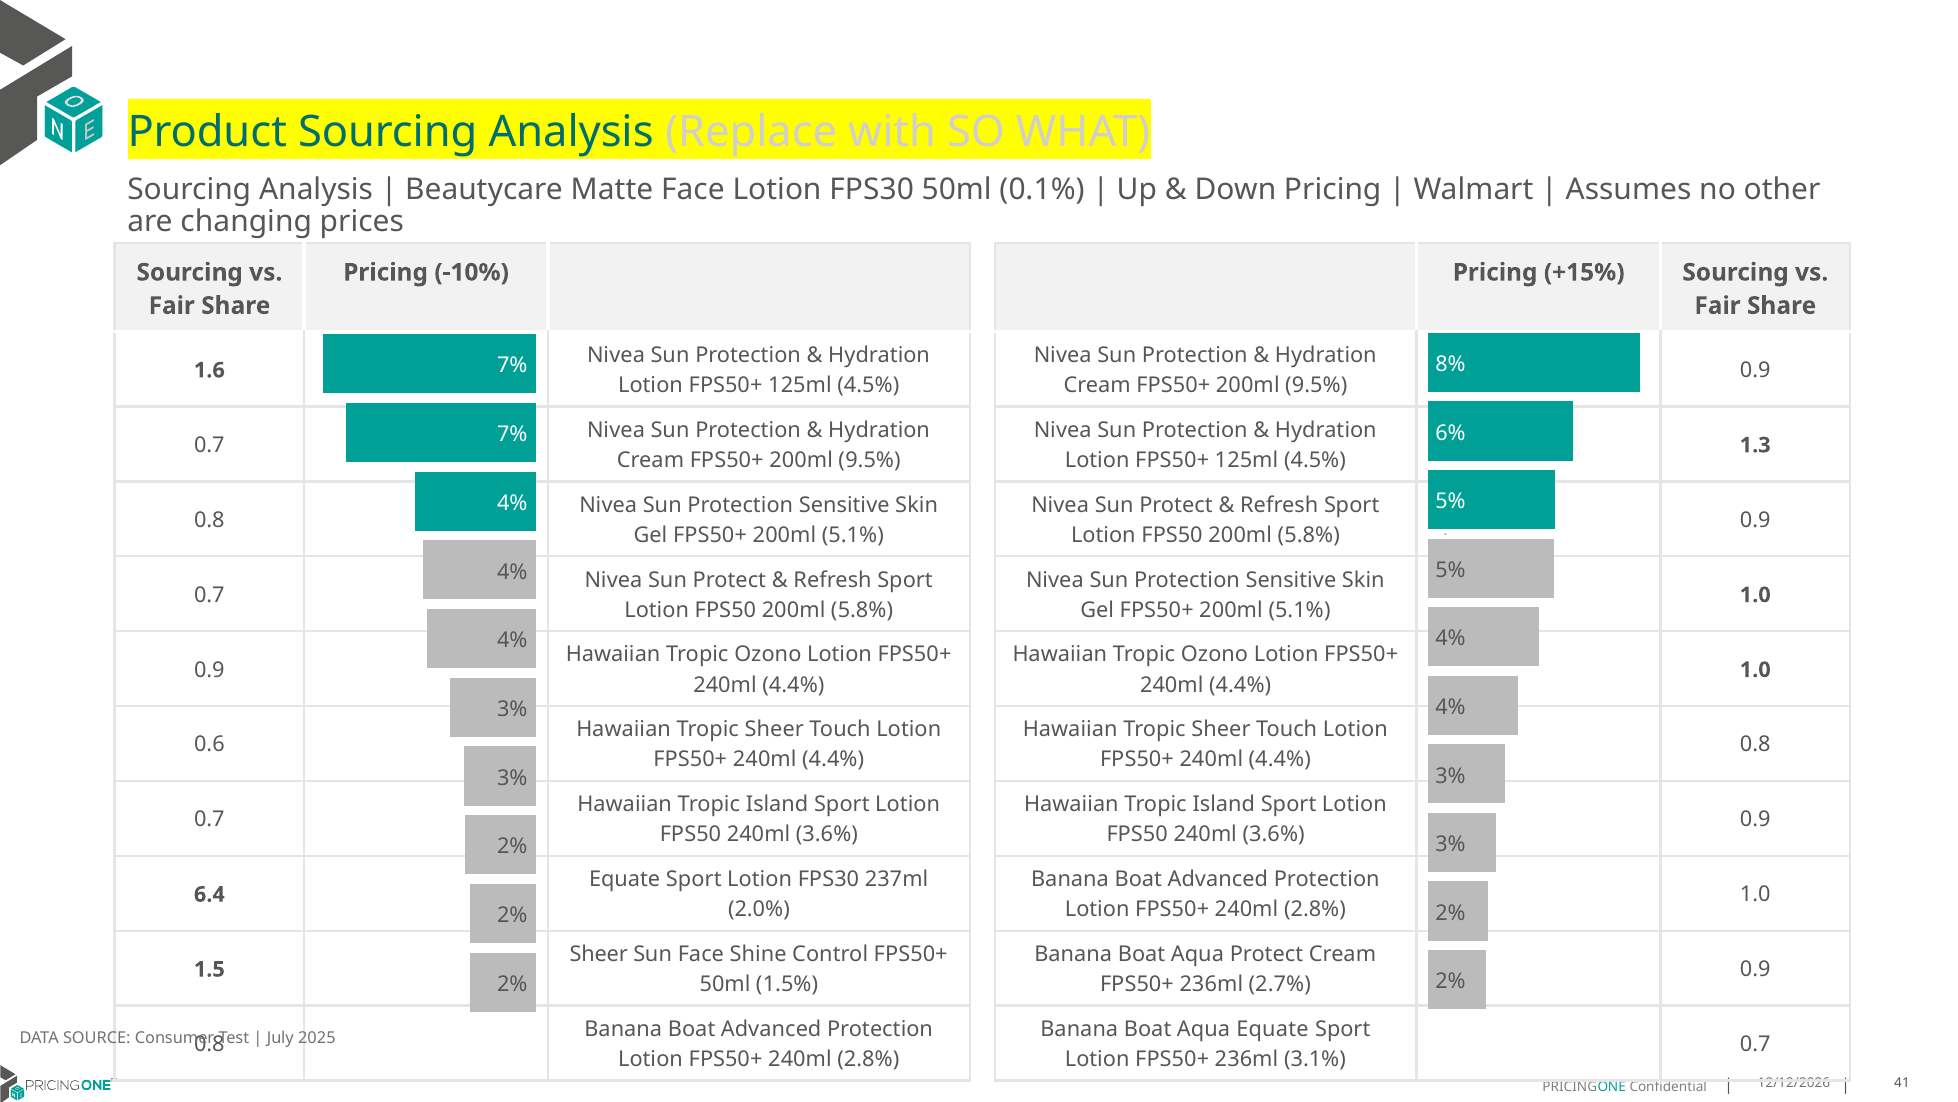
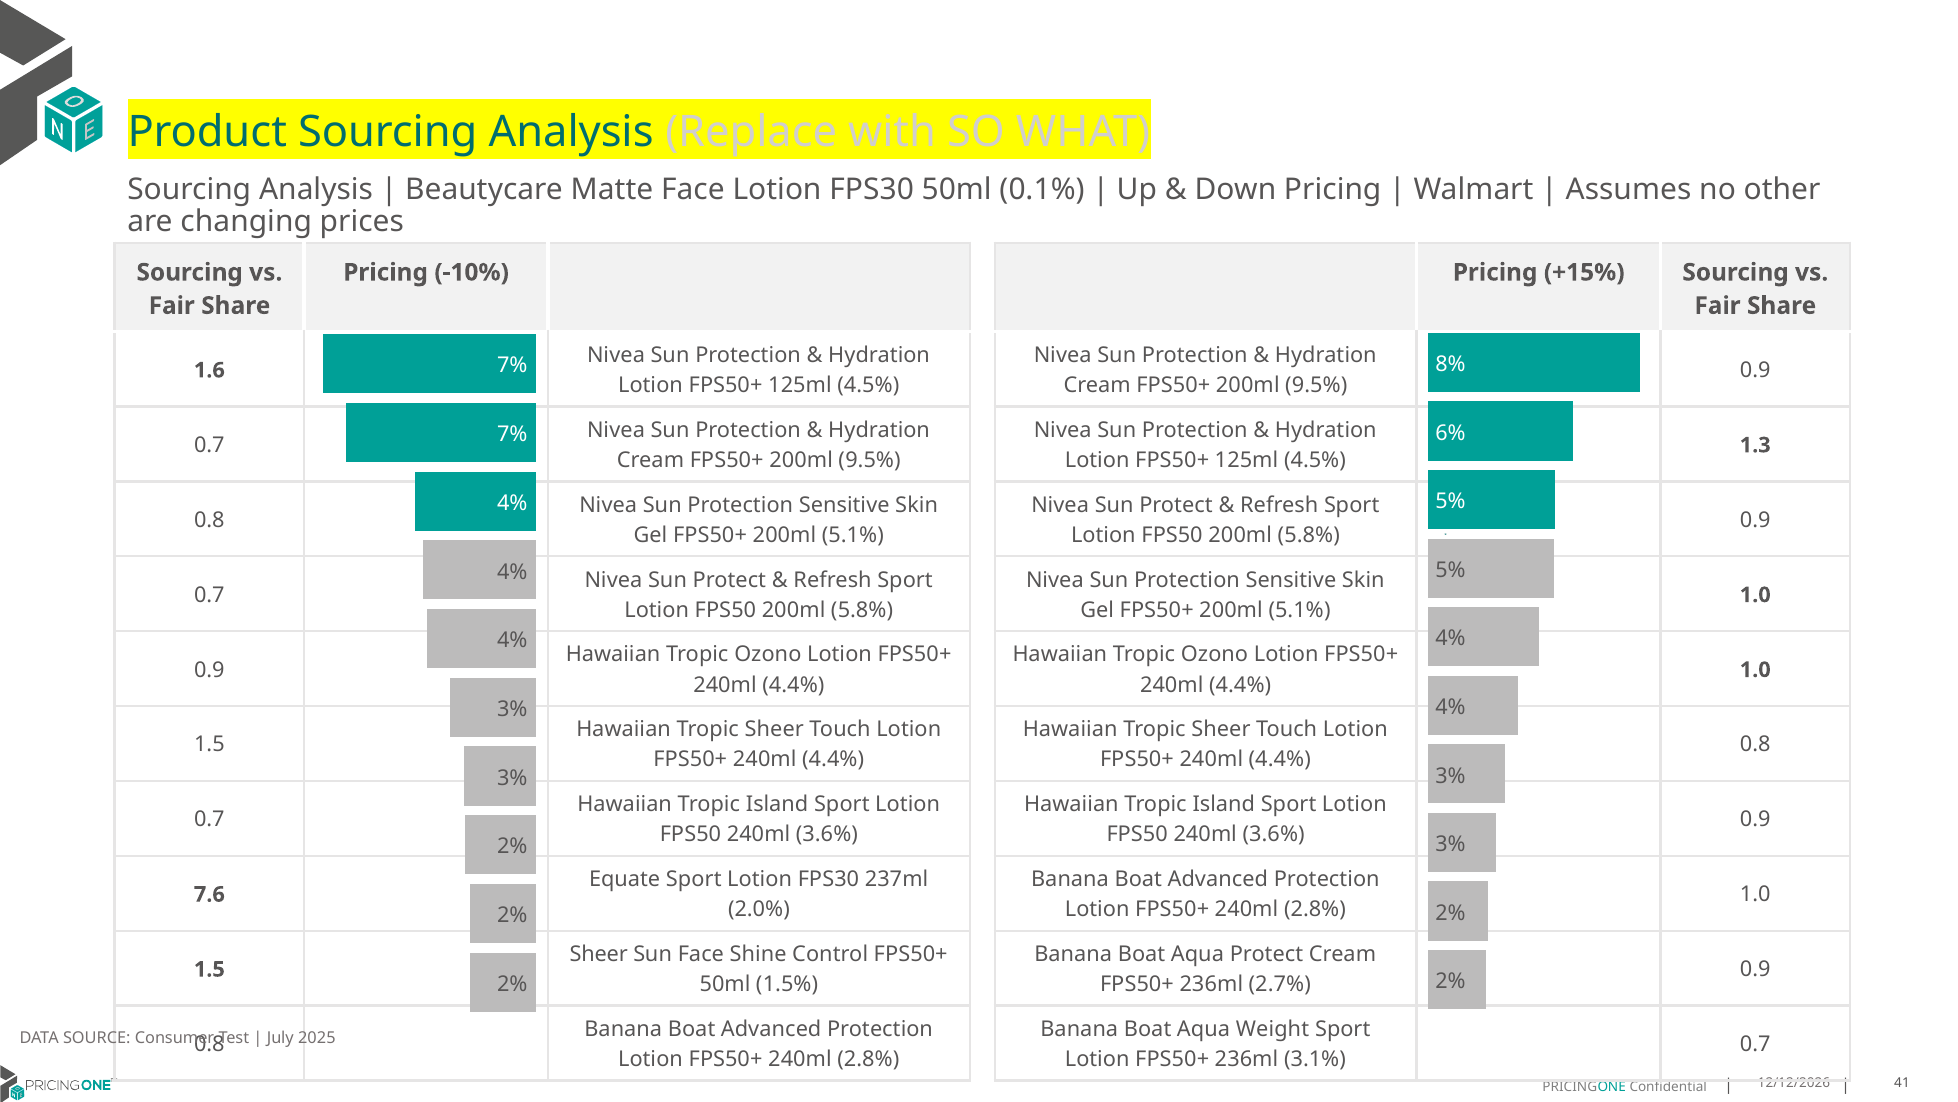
0.6: 0.6 -> 1.5 (209, 744)
6.4: 6.4 -> 7.6 (209, 894)
Aqua Equate: Equate -> Weight (1272, 1029)
